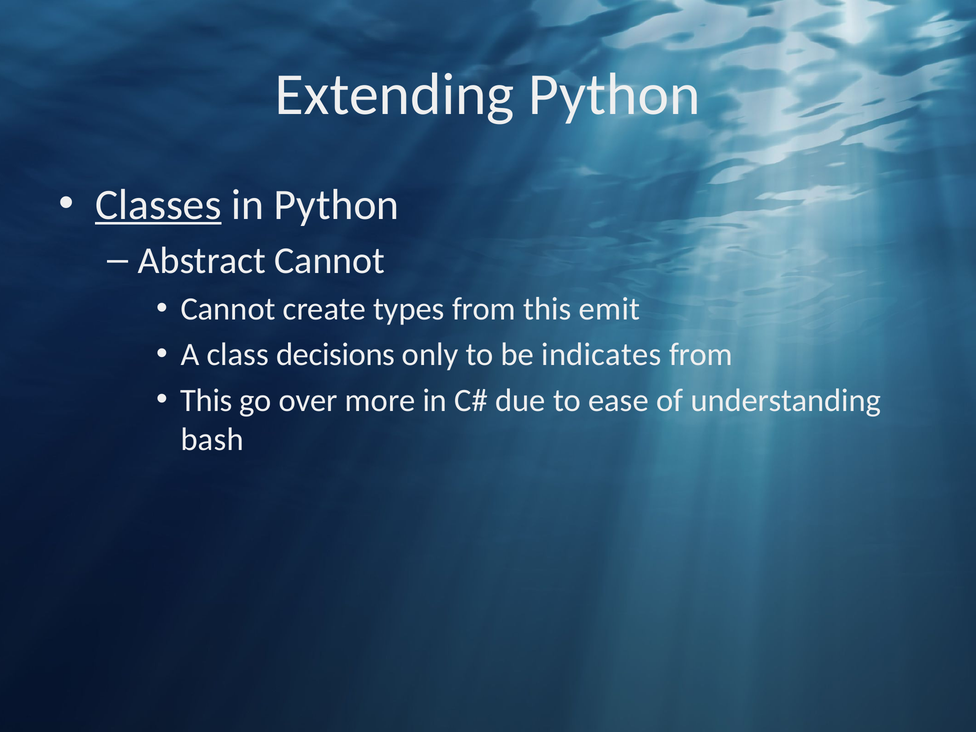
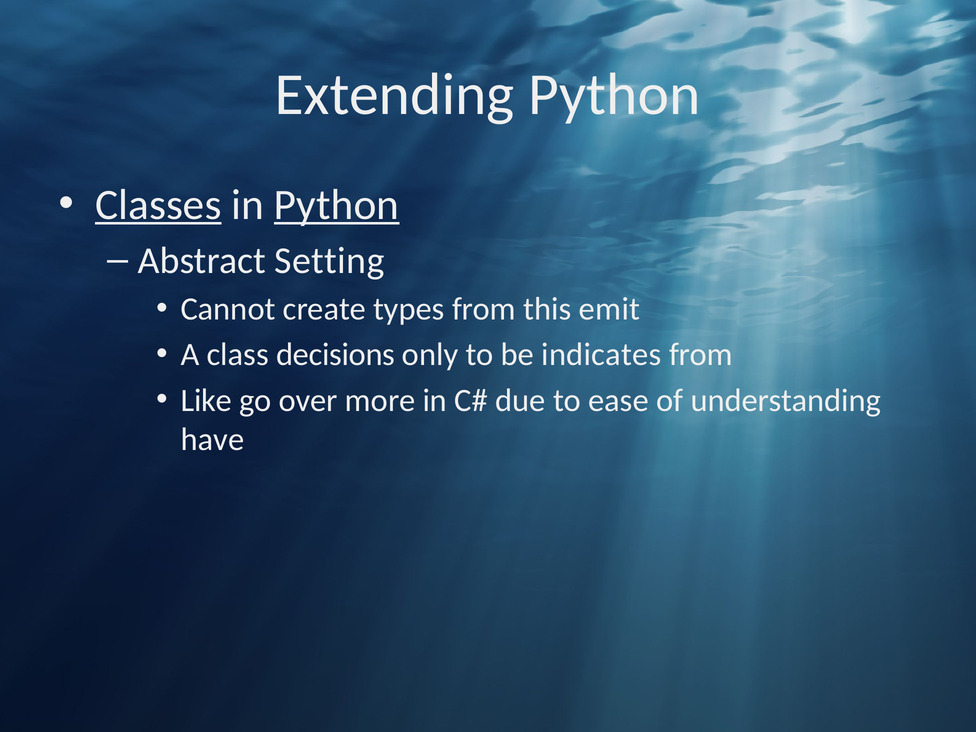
Python underline: none -> present (337, 205)
Abstract Cannot: Cannot -> Setting (329, 261)
This: This -> Like (206, 400)
bash: bash -> have (212, 439)
